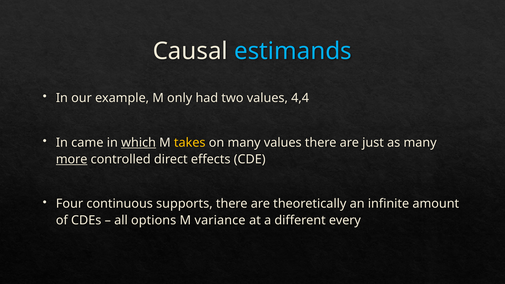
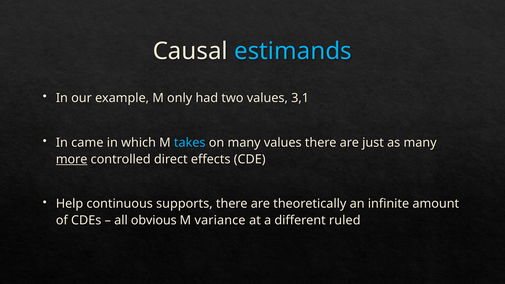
4,4: 4,4 -> 3,1 (300, 98)
which underline: present -> none (139, 143)
takes colour: yellow -> light blue (190, 143)
Four: Four -> Help (70, 204)
options: options -> obvious (154, 221)
every: every -> ruled (345, 221)
